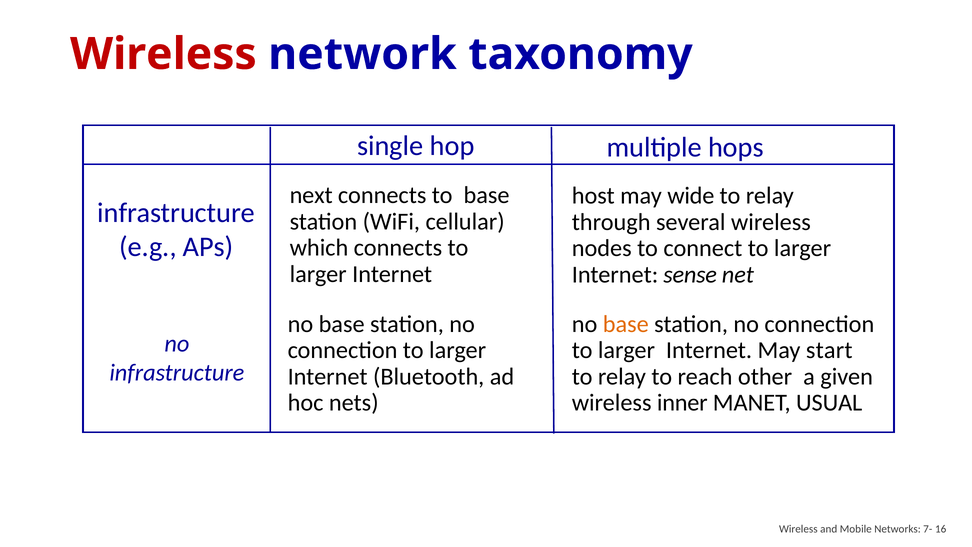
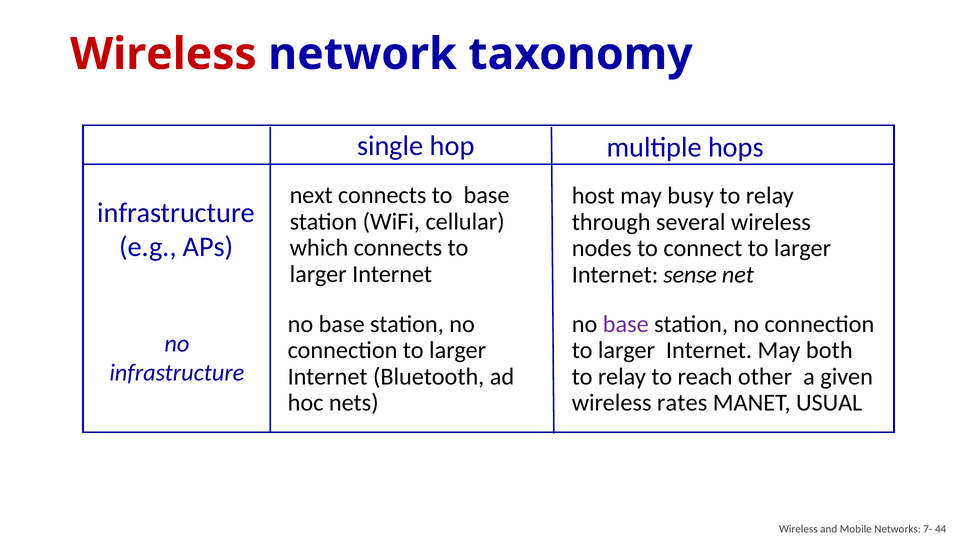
wide: wide -> busy (691, 196)
base colour: orange -> purple (626, 324)
start: start -> both (829, 350)
inner: inner -> rates (682, 403)
16: 16 -> 44 (941, 529)
